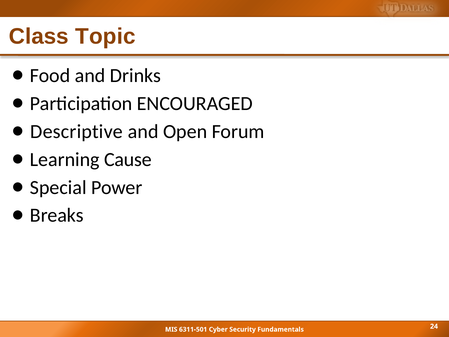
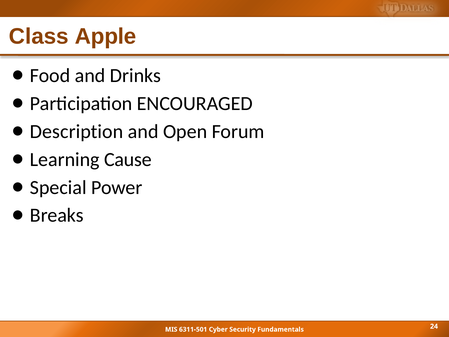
Topic: Topic -> Apple (106, 36)
Descriptive: Descriptive -> Description (77, 131)
